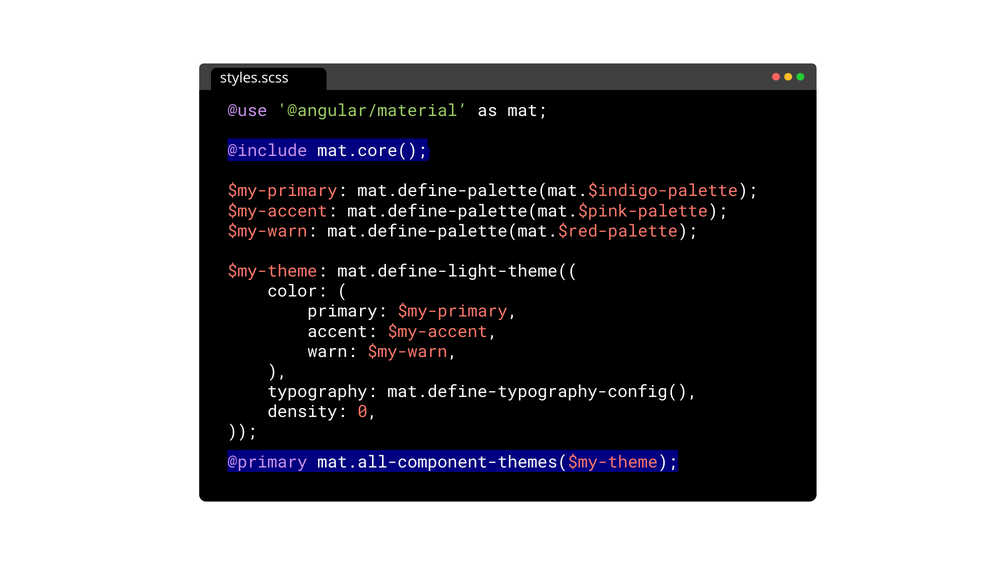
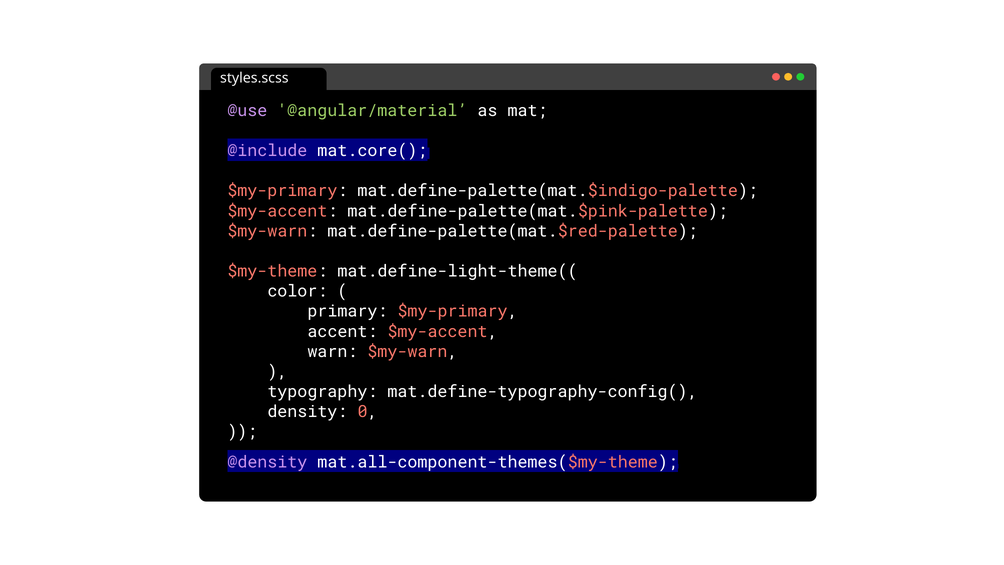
@primary: @primary -> @density (267, 462)
